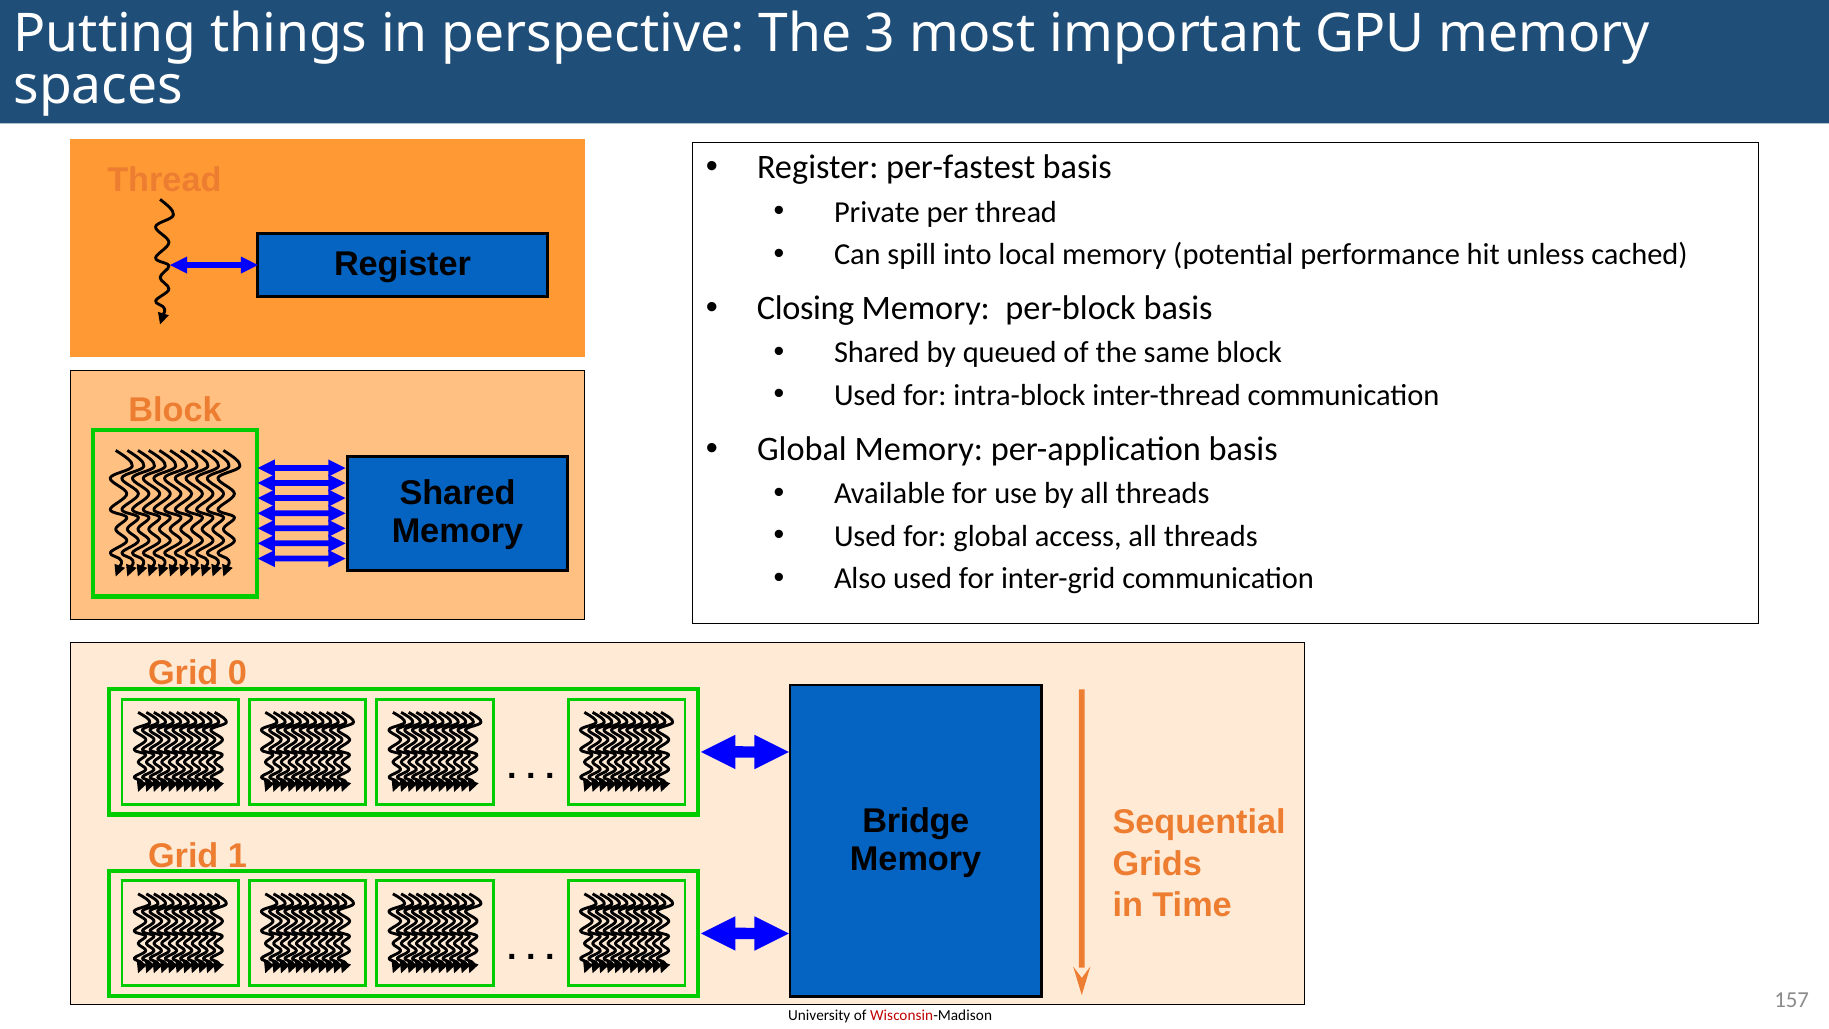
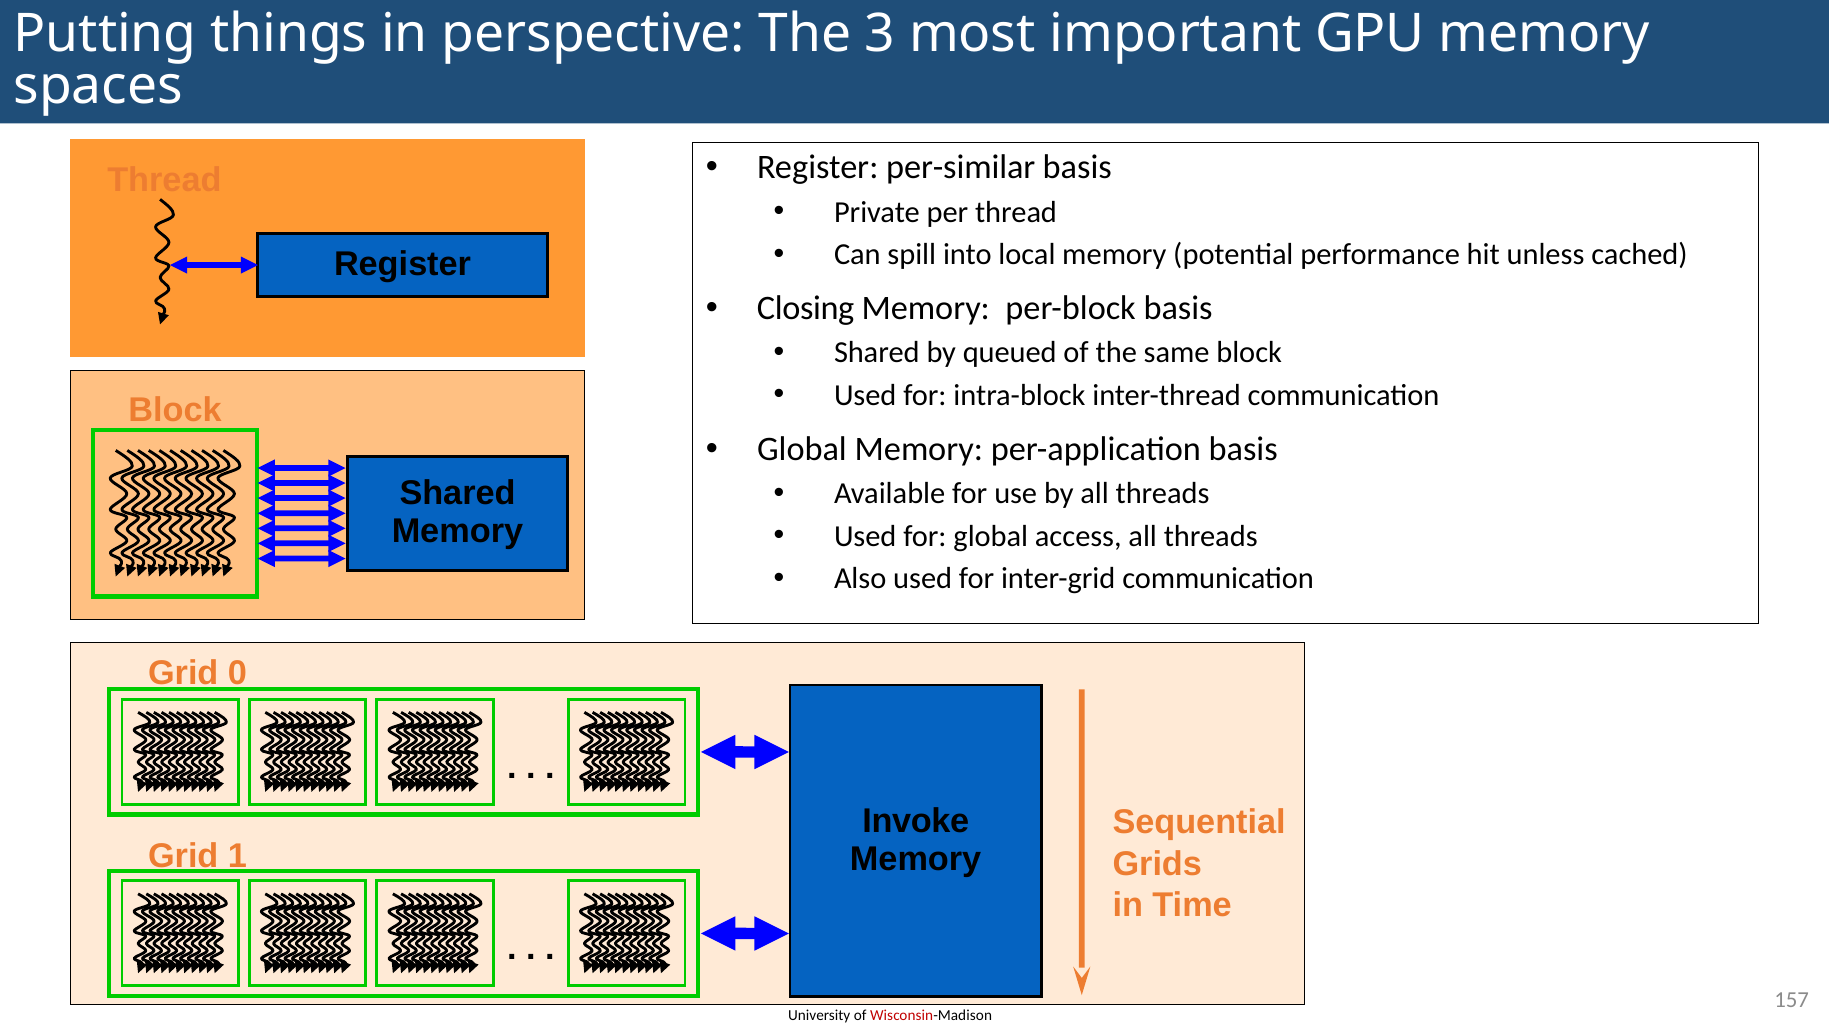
per-fastest: per-fastest -> per-similar (961, 168)
Bridge: Bridge -> Invoke (916, 821)
